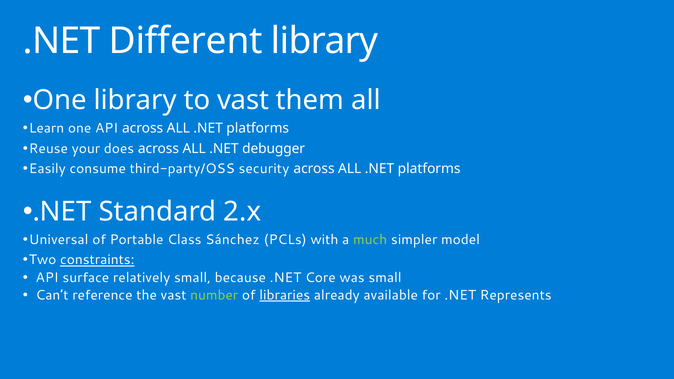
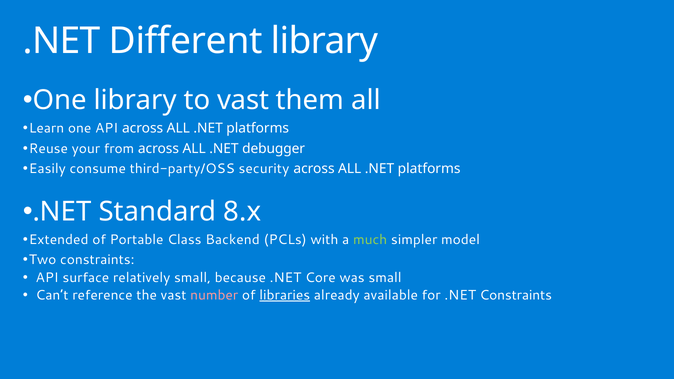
does: does -> from (119, 149)
2.x: 2.x -> 8.x (242, 212)
Universal: Universal -> Extended (59, 240)
Sánchez: Sánchez -> Backend (233, 240)
constraints underline: present -> none (97, 260)
number colour: light green -> pink (214, 295)
.NET Represents: Represents -> Constraints (516, 295)
